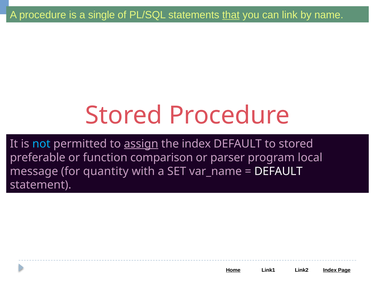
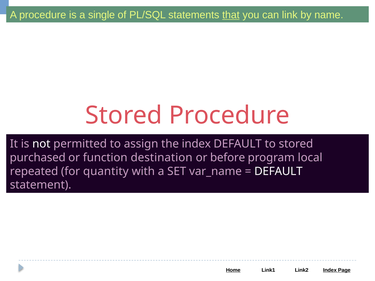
not colour: light blue -> white (41, 144)
assign underline: present -> none (141, 144)
preferable: preferable -> purchased (38, 158)
comparison: comparison -> destination (162, 158)
parser: parser -> before (228, 158)
message: message -> repeated (34, 171)
